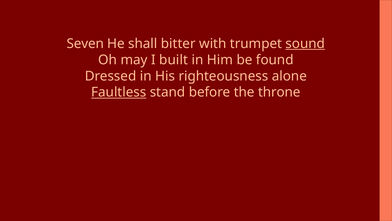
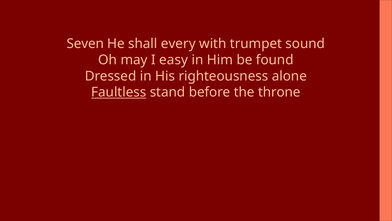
bitter: bitter -> every (178, 44)
sound underline: present -> none (305, 44)
built: built -> easy (174, 60)
